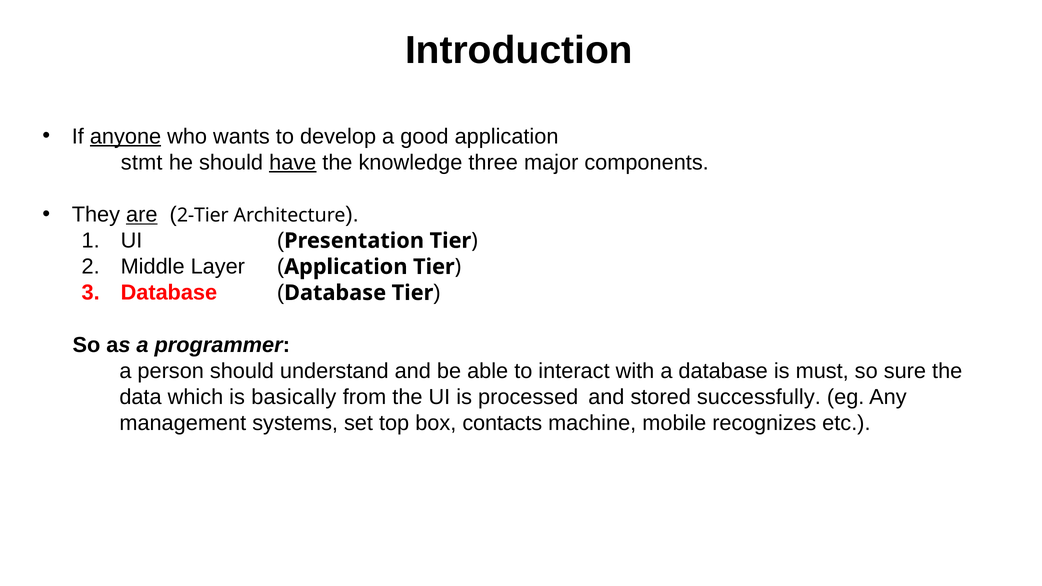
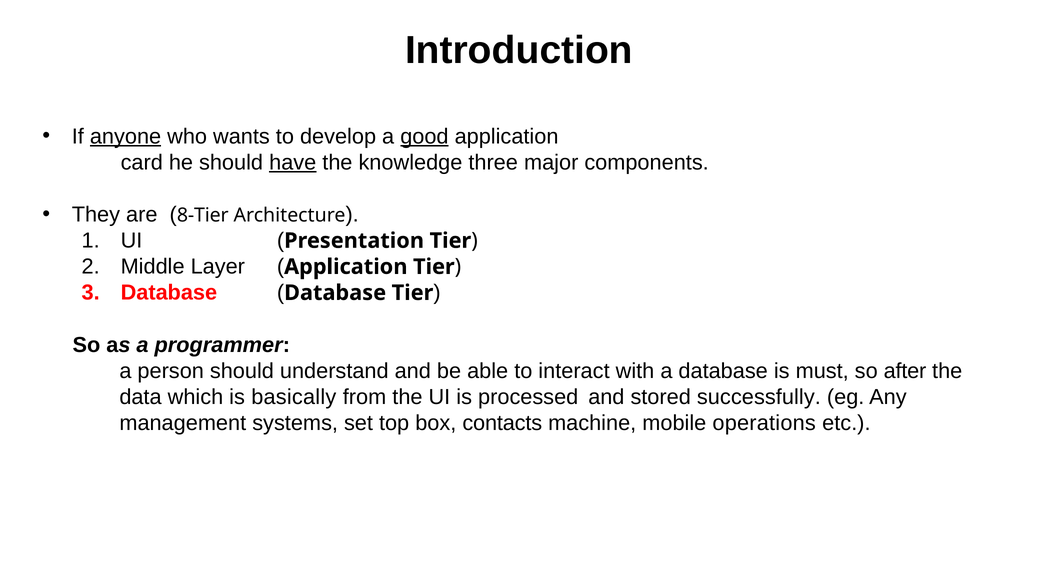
good underline: none -> present (424, 137)
stmt: stmt -> card (142, 163)
are underline: present -> none (142, 215)
2-Tier: 2-Tier -> 8-Tier (203, 215)
sure: sure -> after (905, 371)
recognizes: recognizes -> operations (764, 423)
